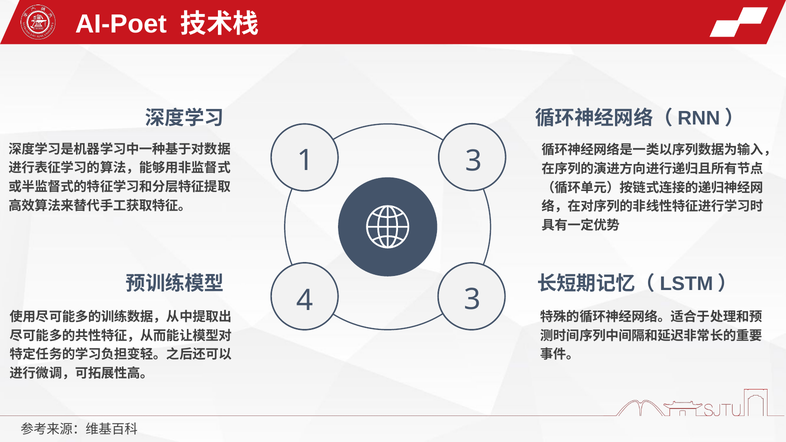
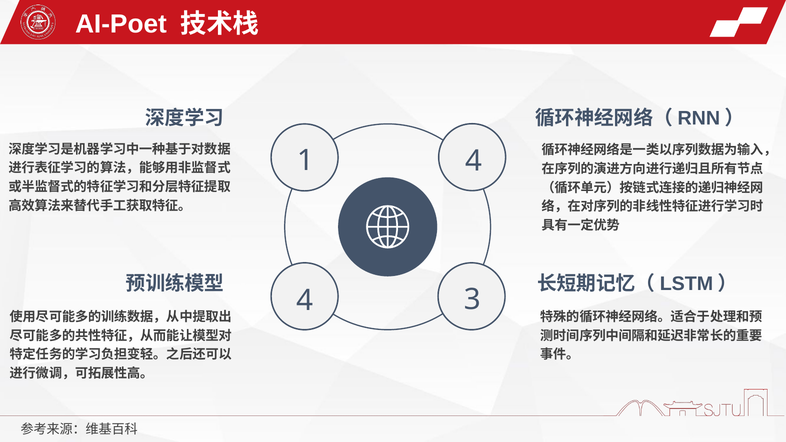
1 3: 3 -> 4 (474, 161)
